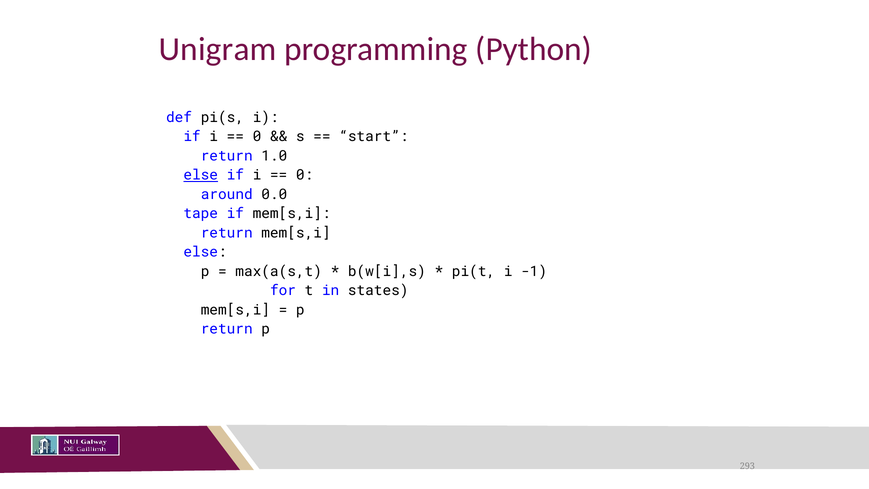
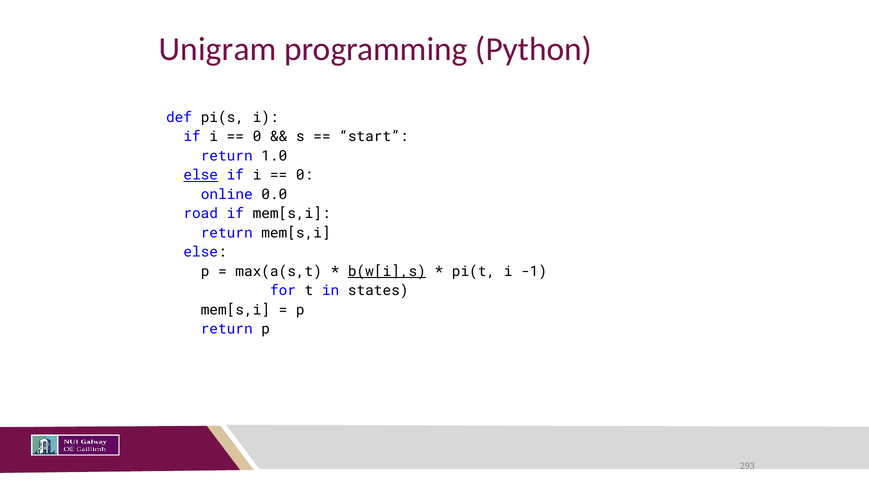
around: around -> online (227, 194)
tape: tape -> road (201, 214)
b(w[i],s underline: none -> present (387, 271)
